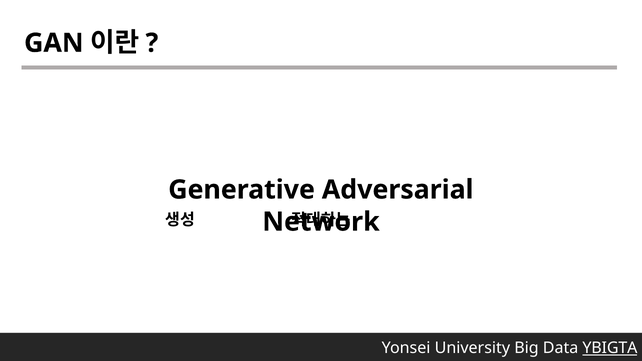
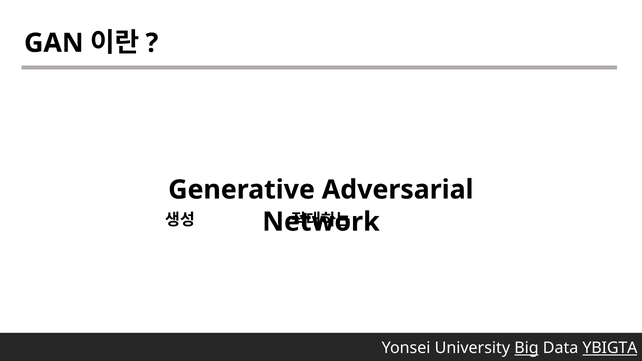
Big underline: none -> present (526, 348)
